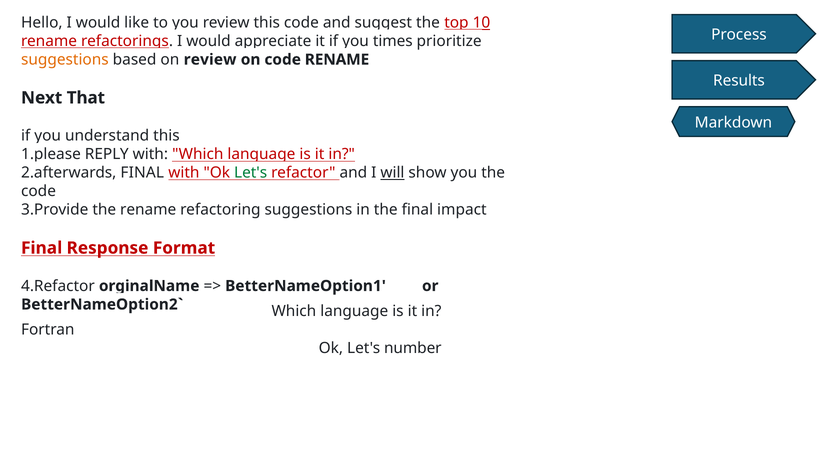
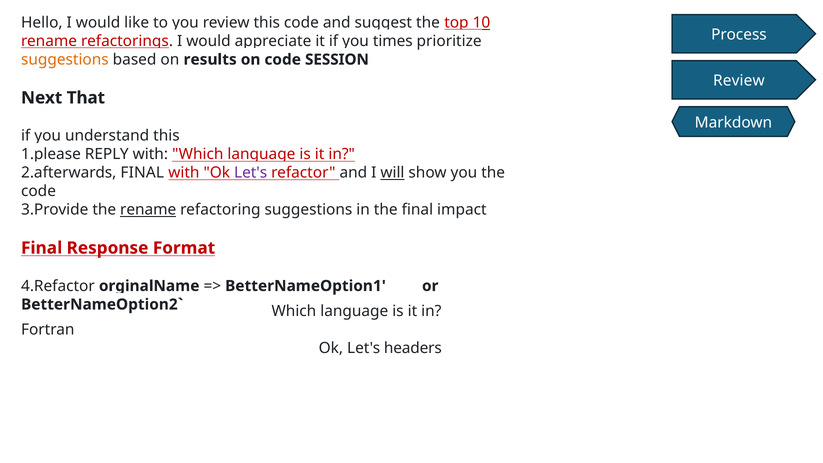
on review: review -> results (210, 60)
code RENAME: RENAME -> SESSION (337, 60)
Results: Results -> Review (739, 81)
Let's colour: green -> purple (251, 173)
rename underline: none -> present (148, 210)
number: number -> headers (413, 348)
